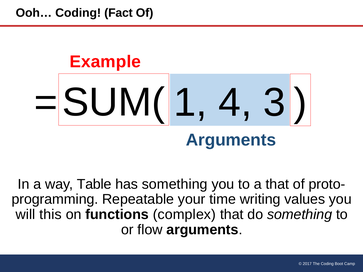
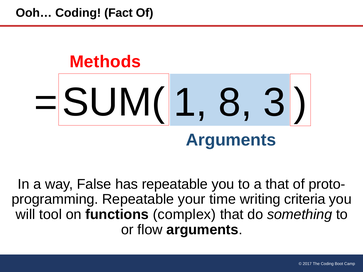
Example: Example -> Methods (105, 62)
4: 4 -> 8 (235, 103)
Table: Table -> False (94, 184)
has something: something -> repeatable (175, 184)
values: values -> criteria (305, 199)
this: this -> tool (51, 215)
